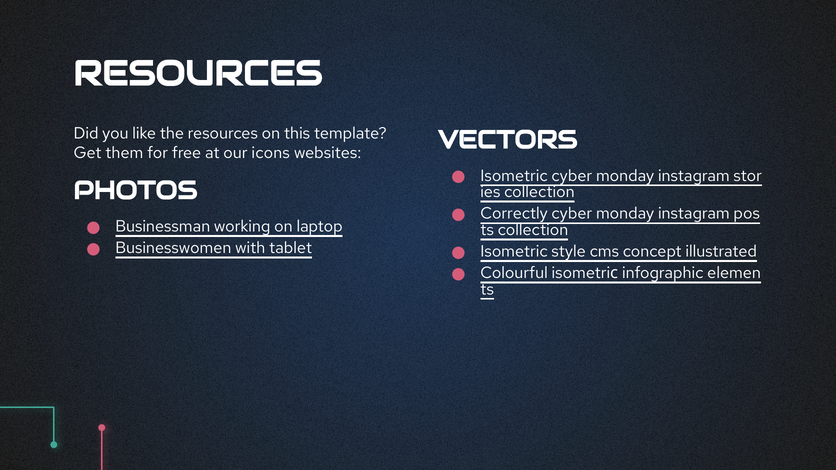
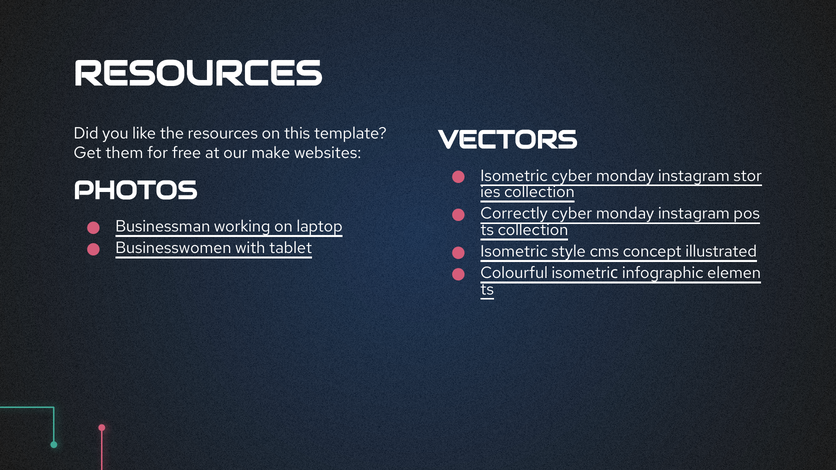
icons: icons -> make (271, 153)
